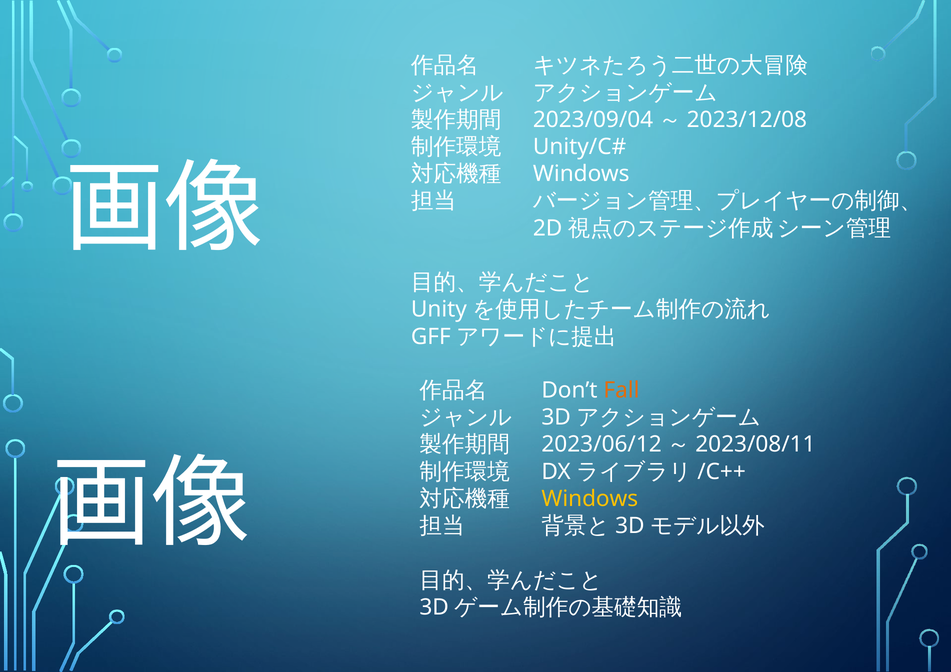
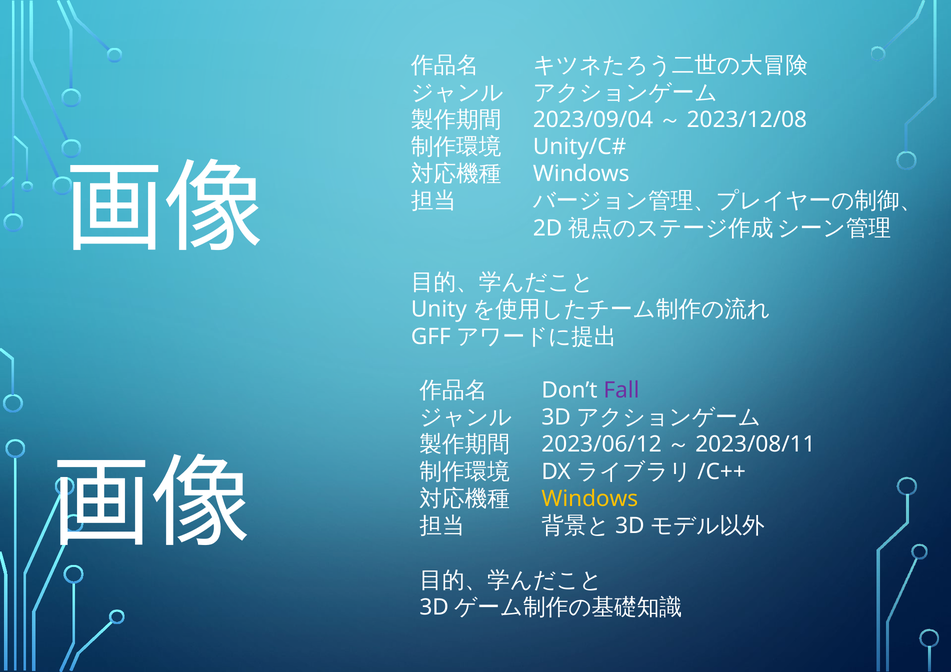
Fall colour: orange -> purple (621, 391)
